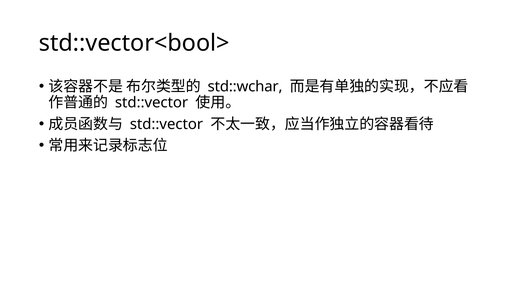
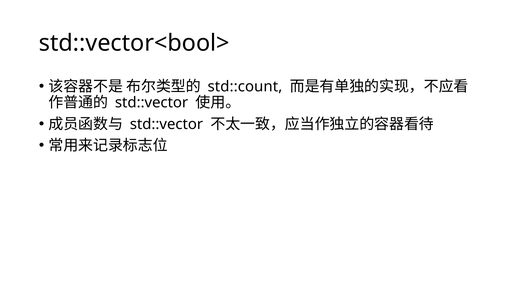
std::wchar: std::wchar -> std::count (245, 86)
